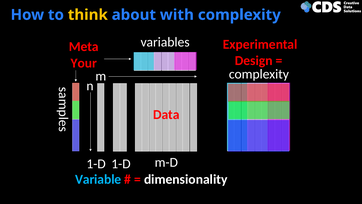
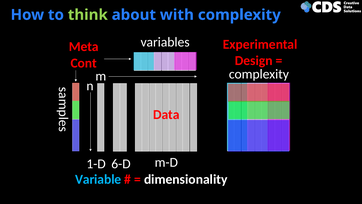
think colour: yellow -> light green (88, 15)
Your: Your -> Cont (84, 63)
1-D 1-D: 1-D -> 6-D (121, 164)
